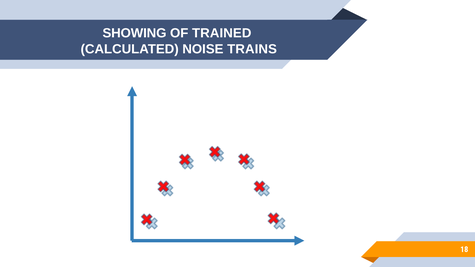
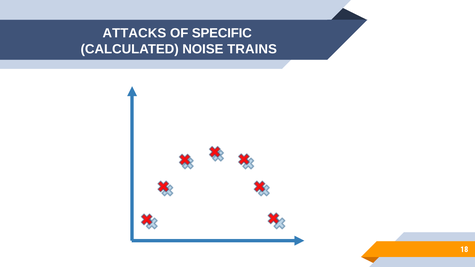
SHOWING: SHOWING -> ATTACKS (134, 33)
TRAINED: TRAINED -> SPECIFIC (222, 33)
